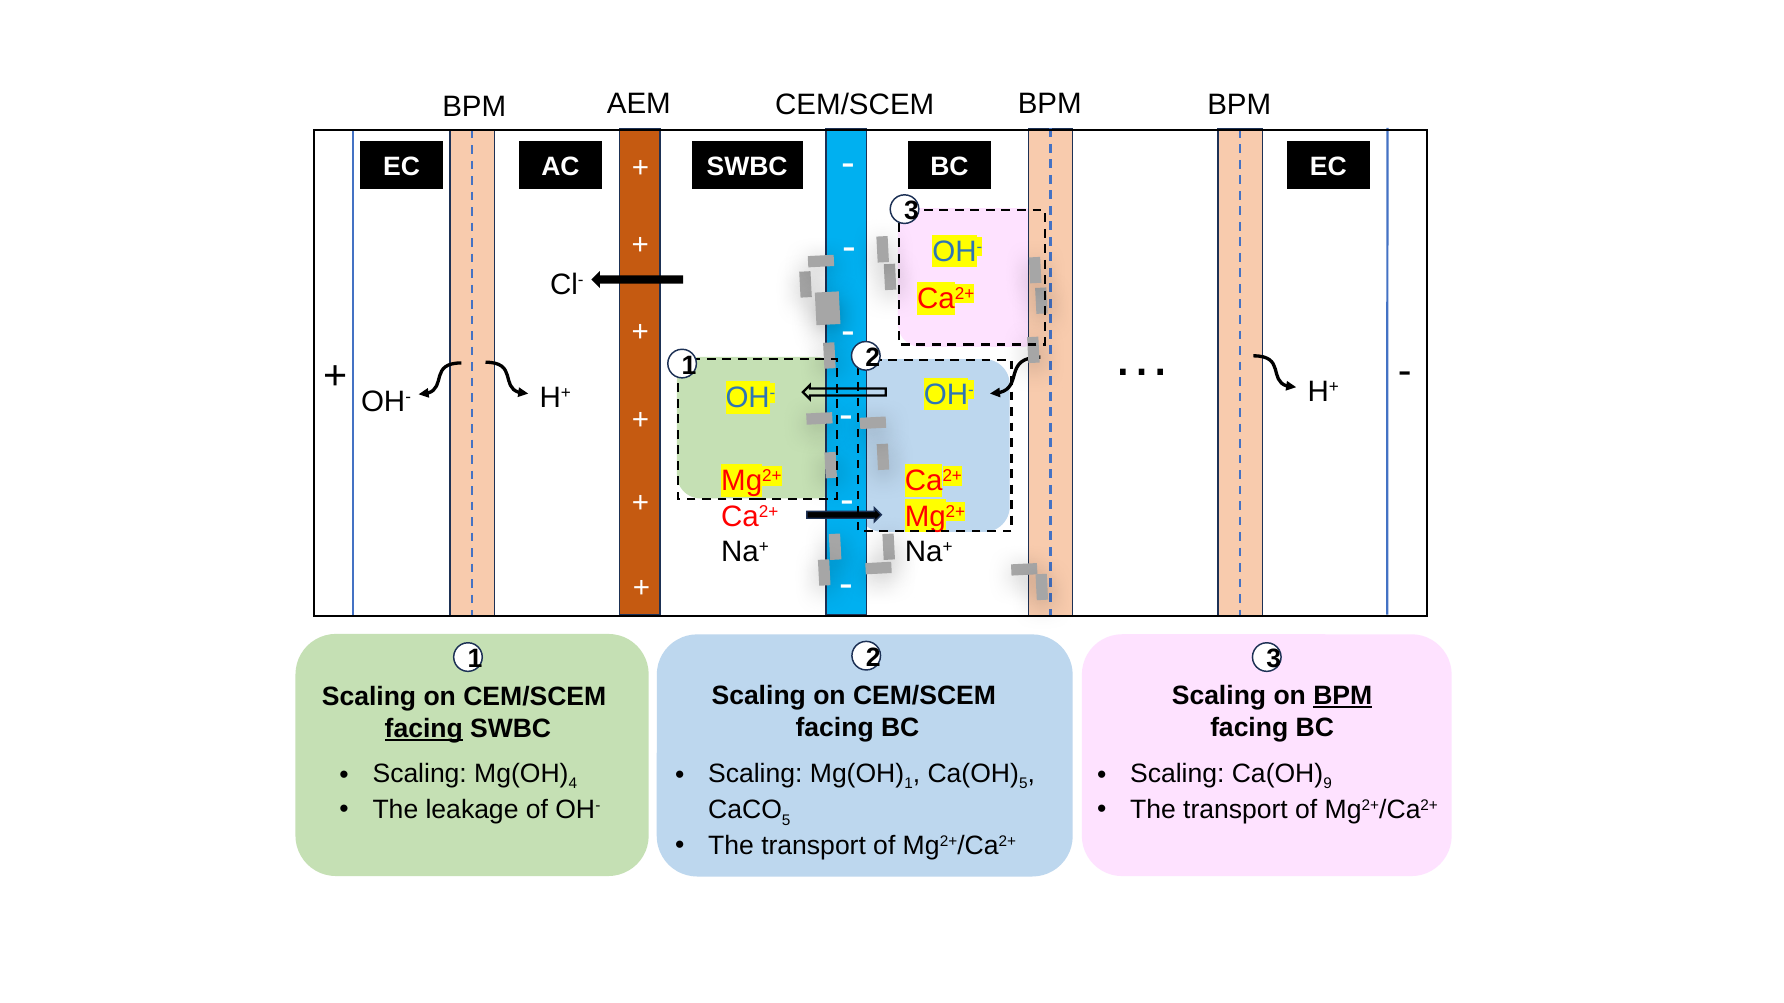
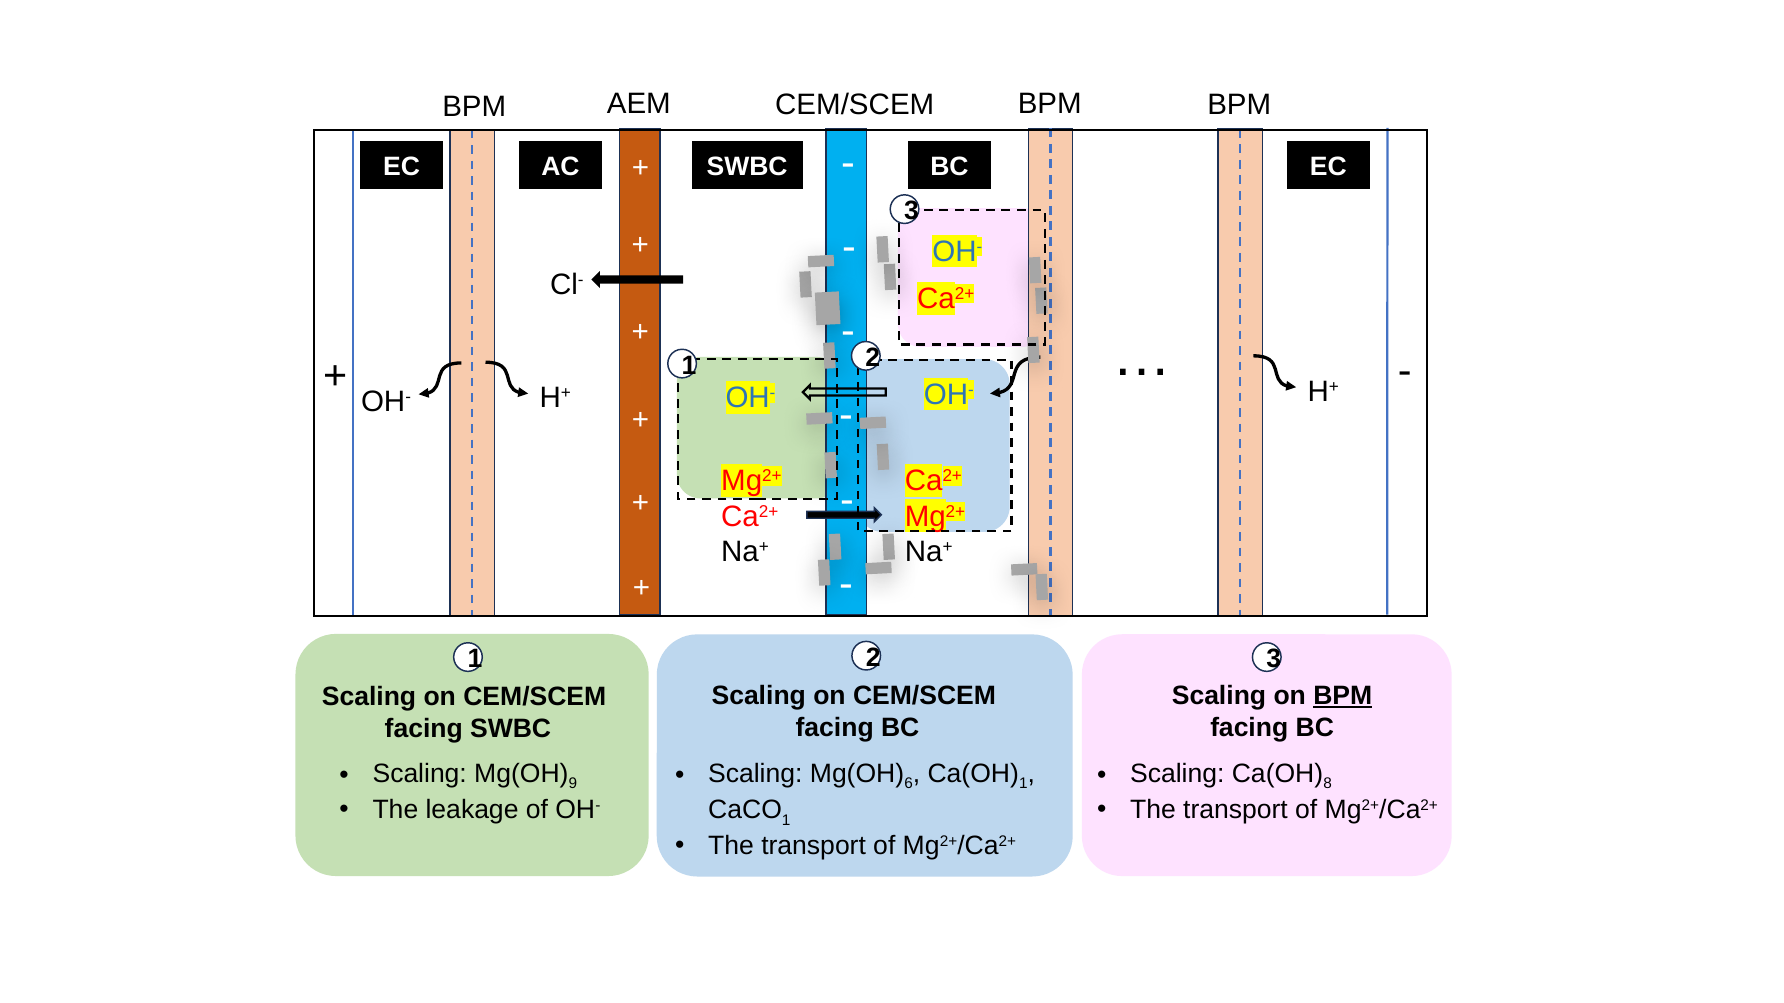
facing underline: present -> none (424, 729)
4: 4 -> 9 (573, 784)
1: 1 -> 6 (909, 784)
5: 5 -> 1 (1023, 784)
9: 9 -> 8 (1328, 784)
5: 5 -> 1 (786, 821)
